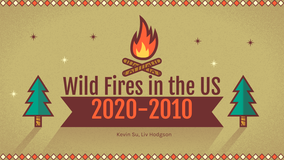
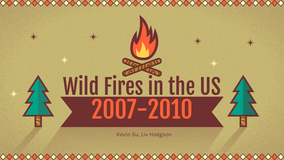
2020-2010: 2020-2010 -> 2007-2010 (142, 111)
